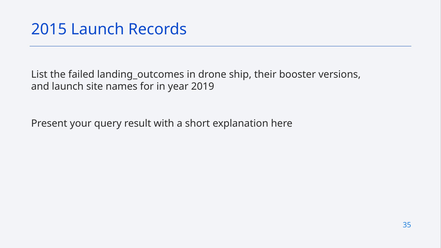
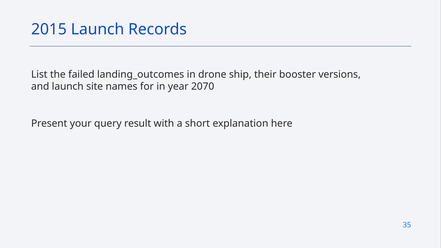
2019: 2019 -> 2070 (203, 87)
